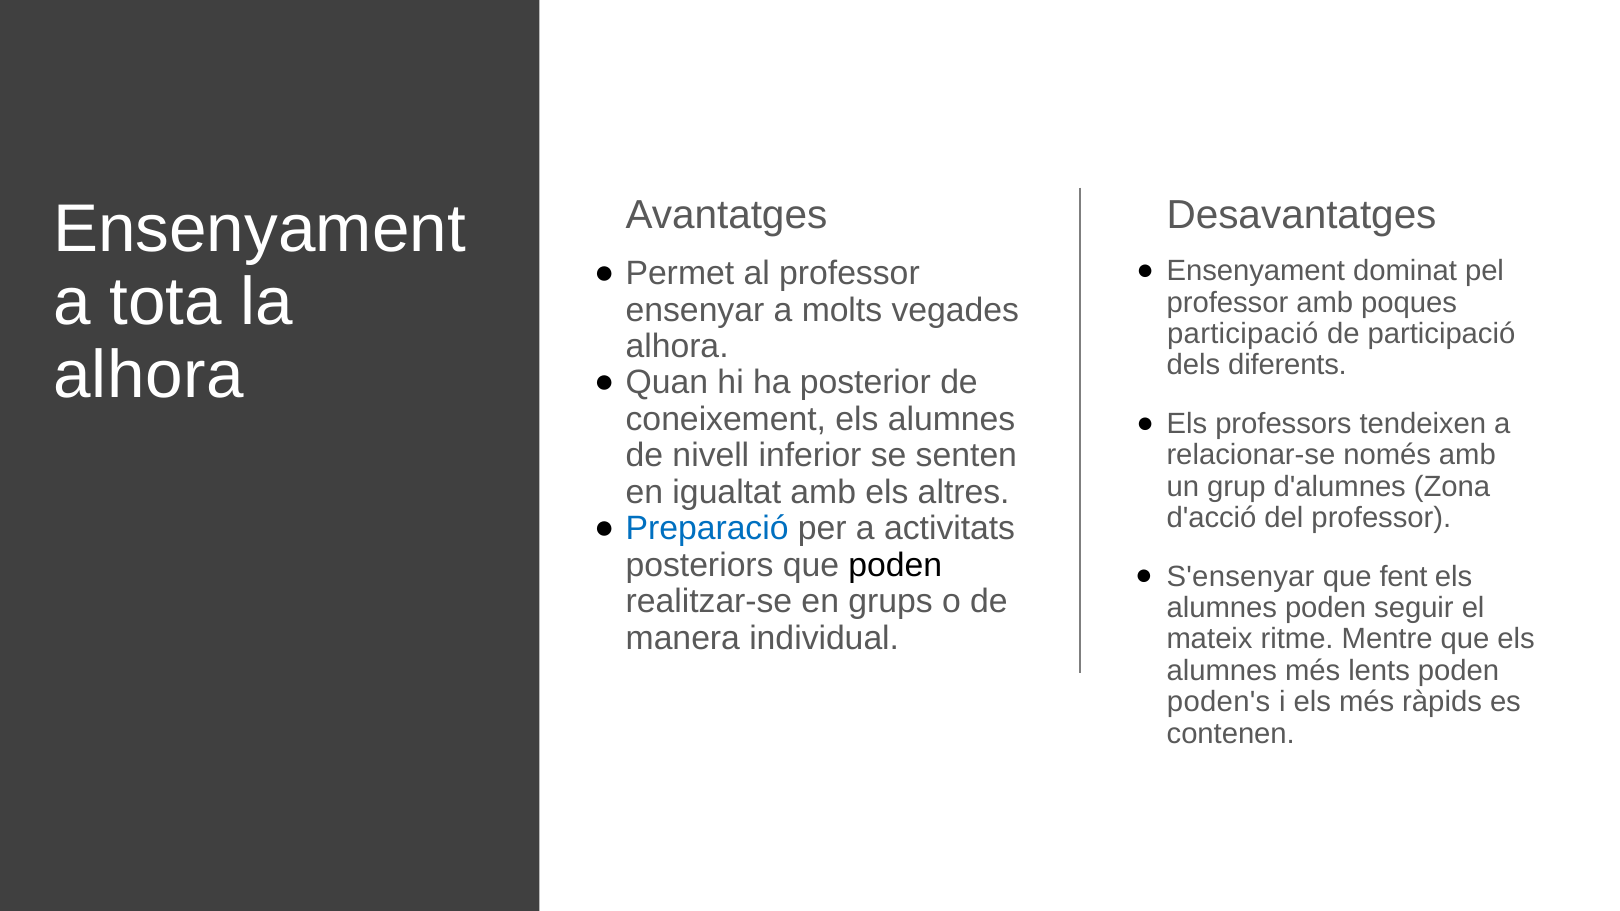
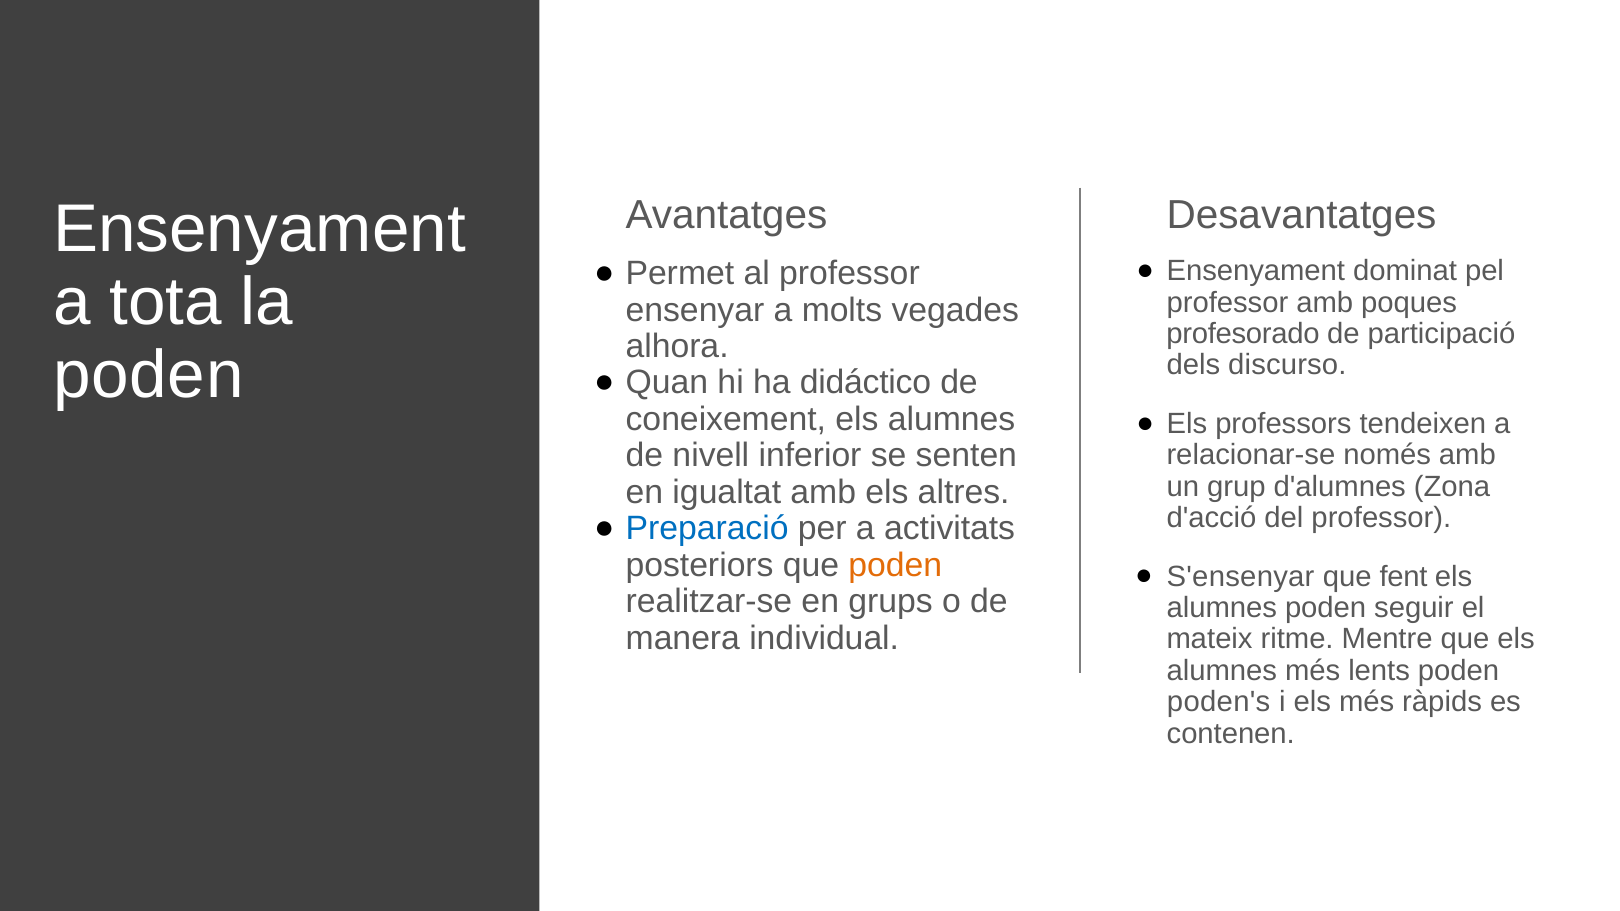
participació: participació -> profesorado (1243, 334)
alhora: alhora -> poden (149, 376)
diferents: diferents -> discurso (1287, 365)
posterior: posterior -> didáctico (866, 383)
poden colour: black -> orange (895, 565)
